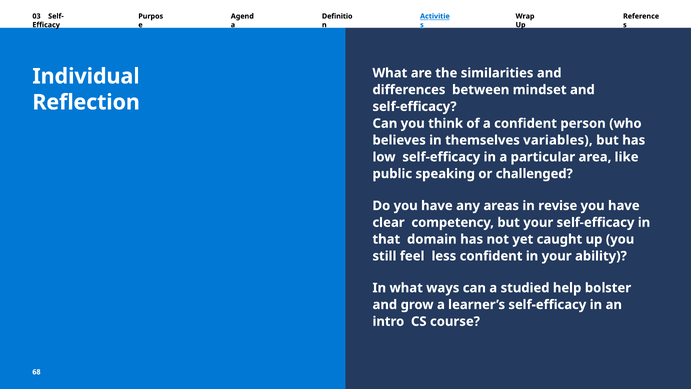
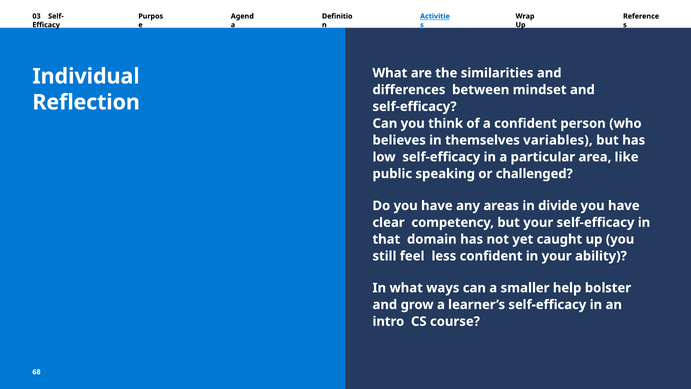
revise: revise -> divide (558, 206)
studied: studied -> smaller (525, 288)
